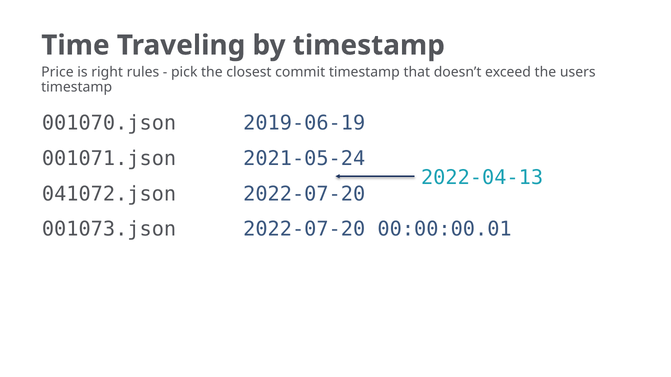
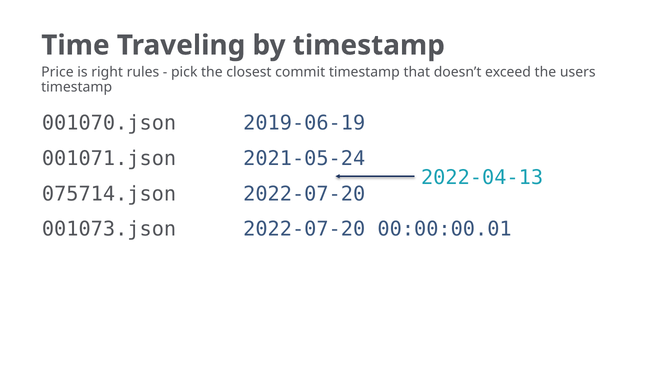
041072.json: 041072.json -> 075714.json (109, 194)
